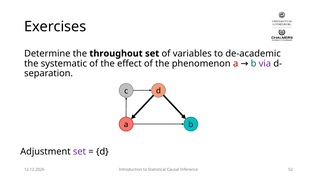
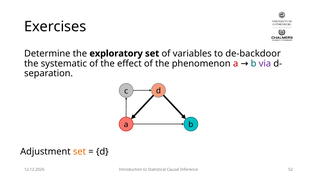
throughout: throughout -> exploratory (116, 54)
de-academic: de-academic -> de-backdoor (253, 54)
set colour: purple -> orange (79, 152)
